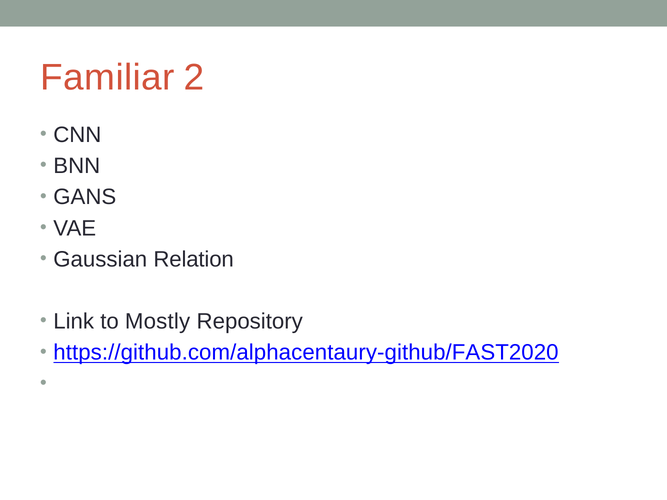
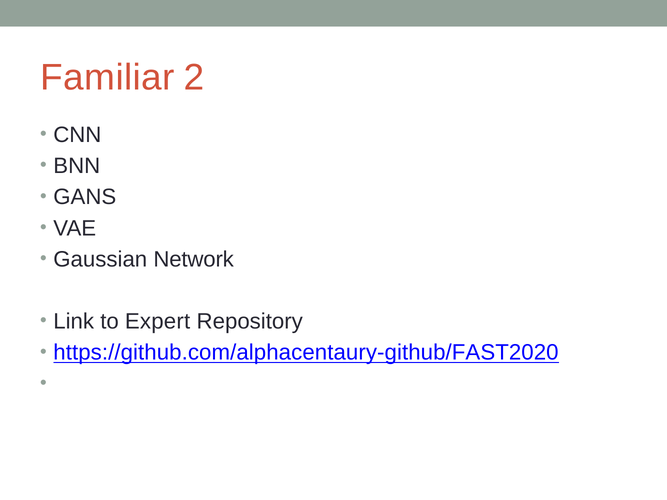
Relation: Relation -> Network (194, 259)
Mostly: Mostly -> Expert (158, 322)
